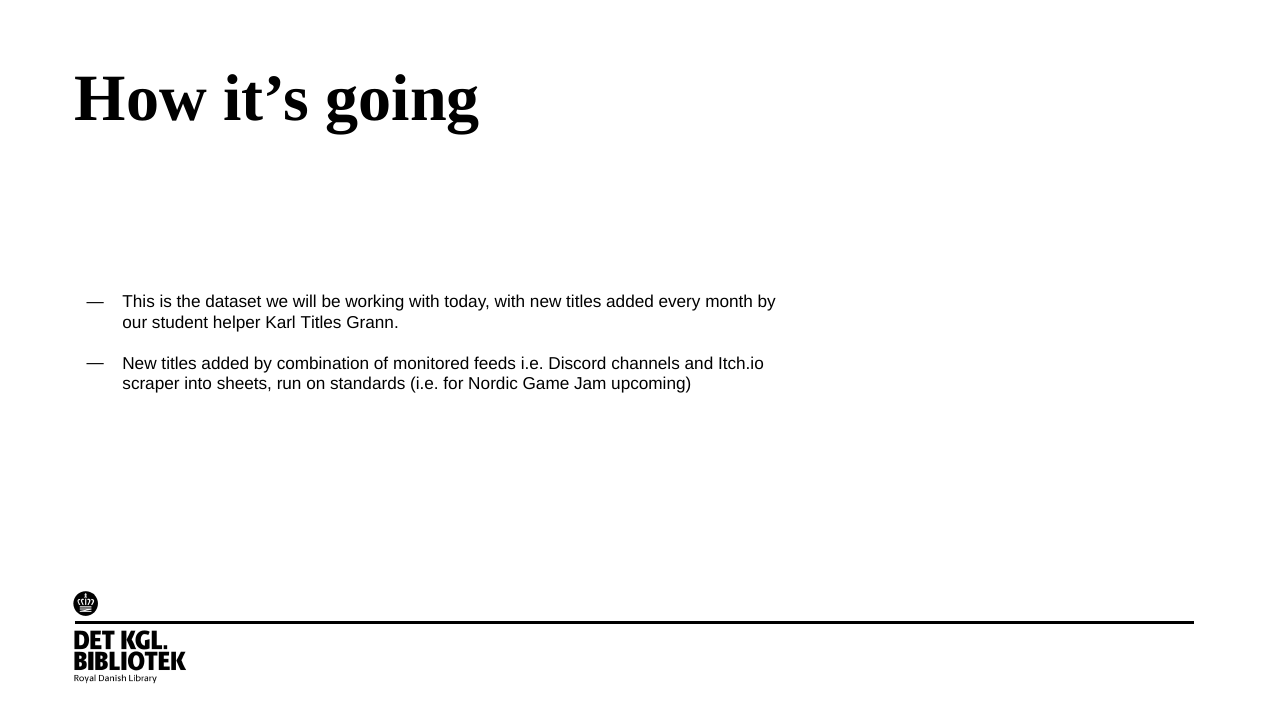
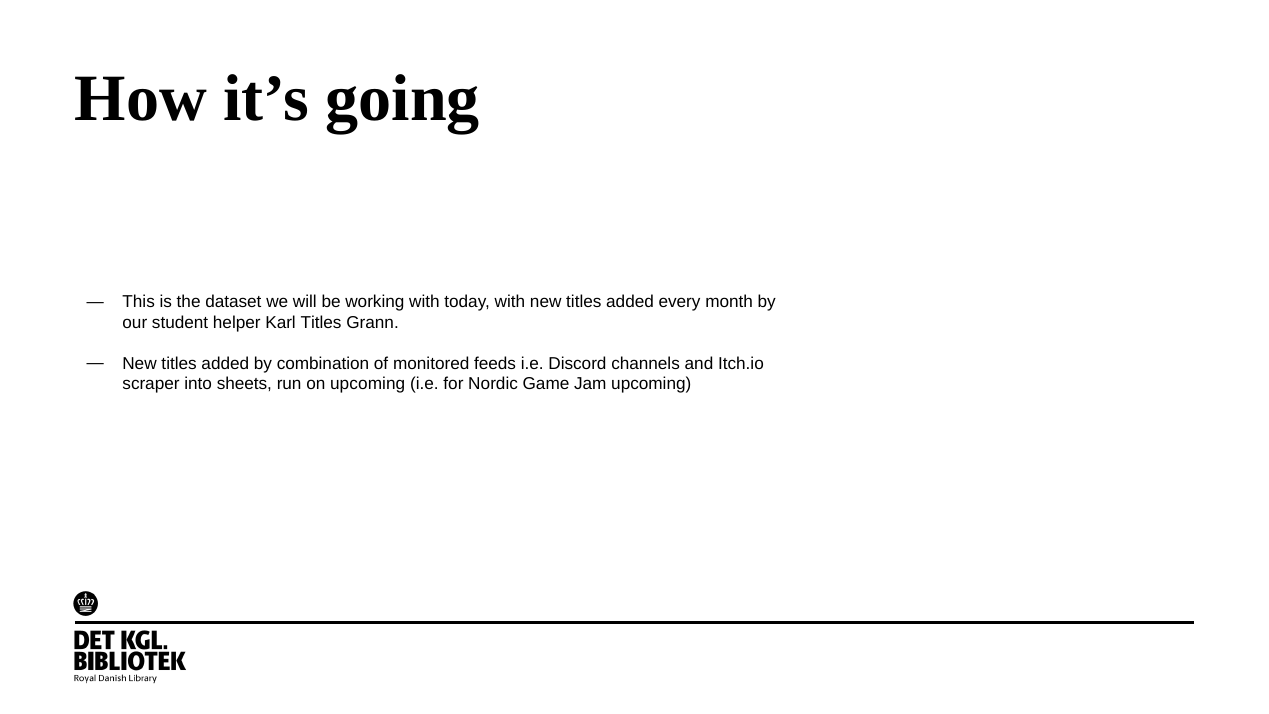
on standards: standards -> upcoming (368, 384)
